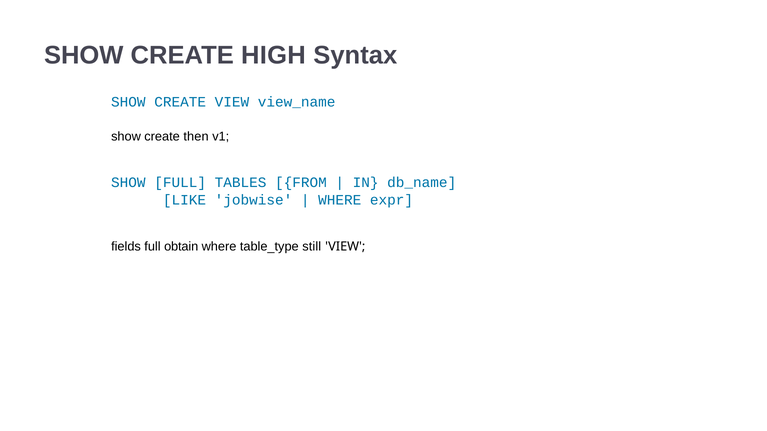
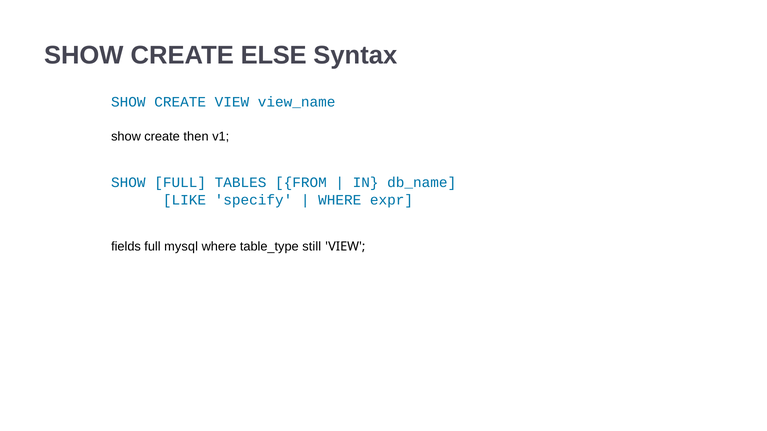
HIGH: HIGH -> ELSE (274, 55)
jobwise: jobwise -> specify (253, 200)
obtain: obtain -> mysql (181, 247)
